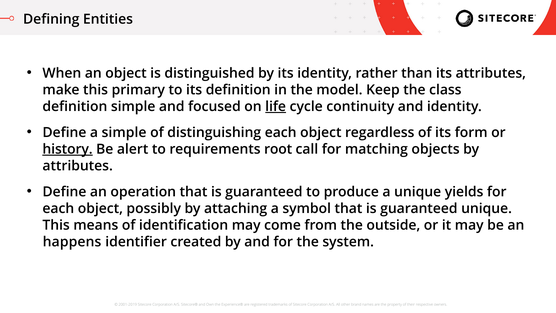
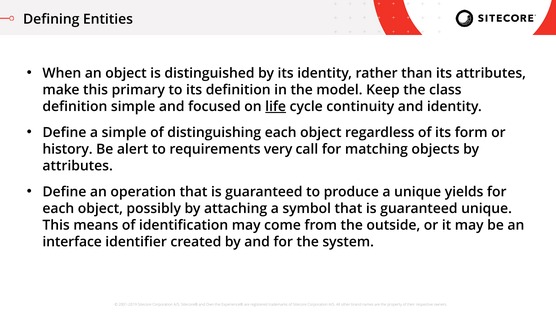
history underline: present -> none (68, 149)
root: root -> very (278, 149)
happens: happens -> interface (72, 242)
